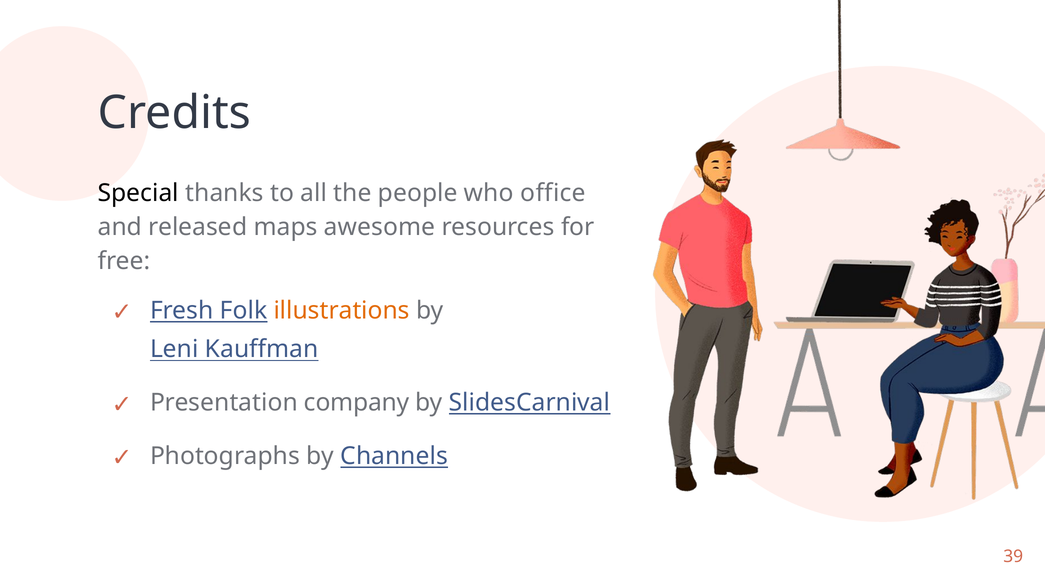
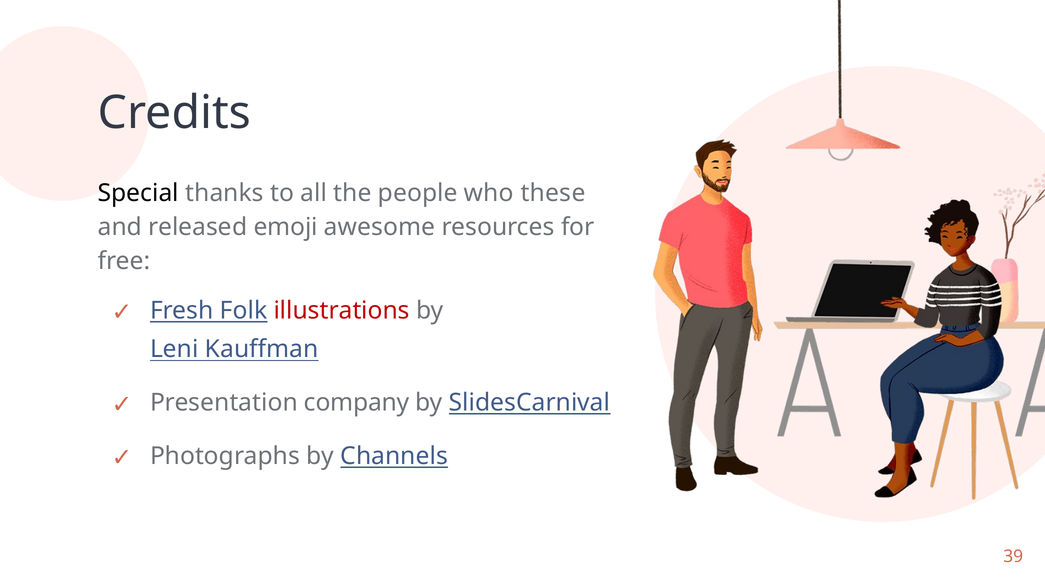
office: office -> these (553, 193)
maps: maps -> emoji (286, 227)
illustrations colour: orange -> red (342, 310)
